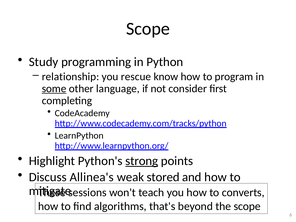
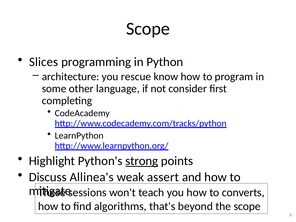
Study: Study -> Slices (44, 62)
relationship: relationship -> architecture (71, 77)
some underline: present -> none (54, 89)
stored: stored -> assert (163, 177)
